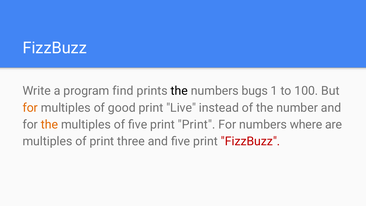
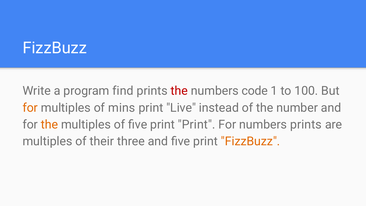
the colour: black -> red (179, 91)
bugs: bugs -> code (255, 91)
good: good -> mins (122, 108)
numbers where: where -> prints (306, 125)
of print: print -> their (102, 141)
FizzBuzz colour: red -> orange (251, 141)
